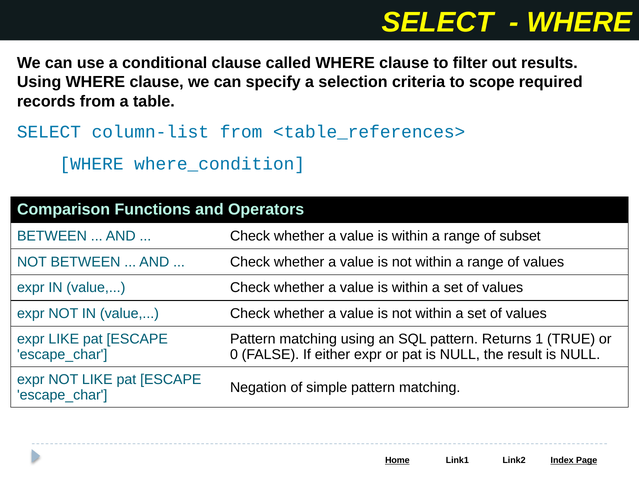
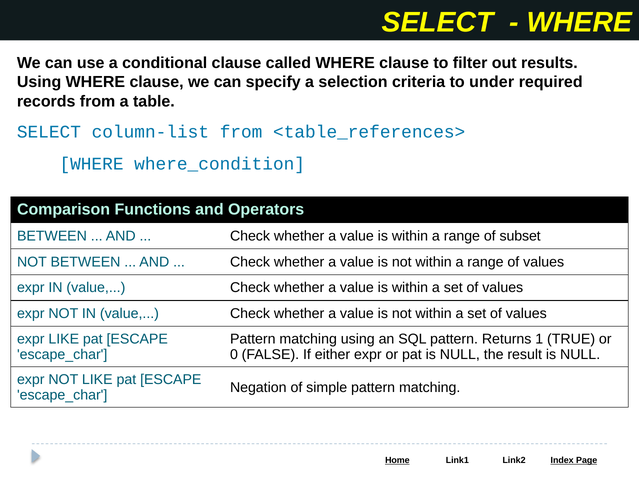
scope: scope -> under (492, 82)
